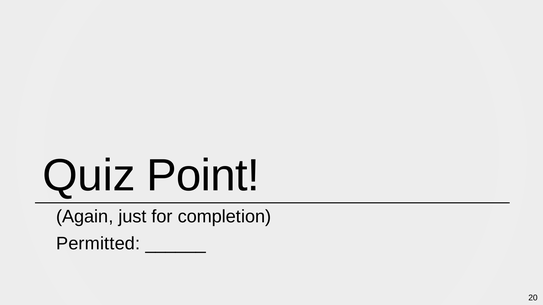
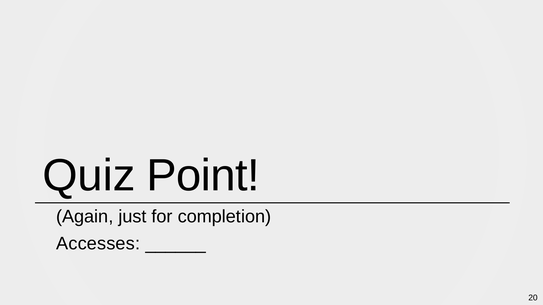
Permitted: Permitted -> Accesses (98, 244)
